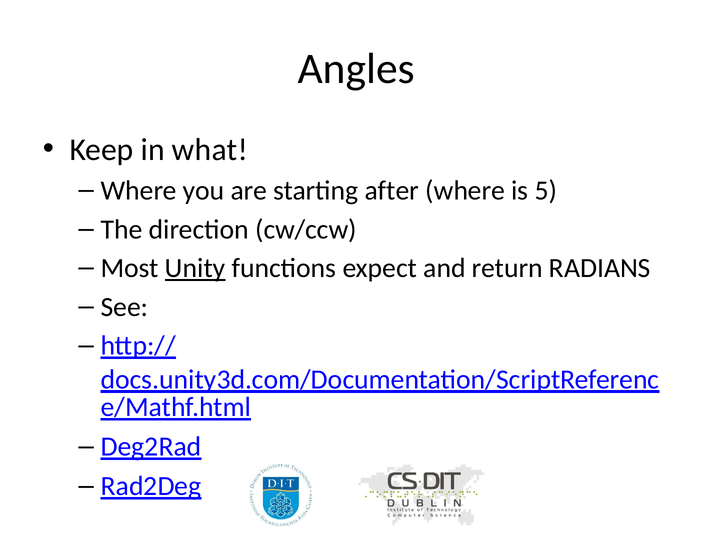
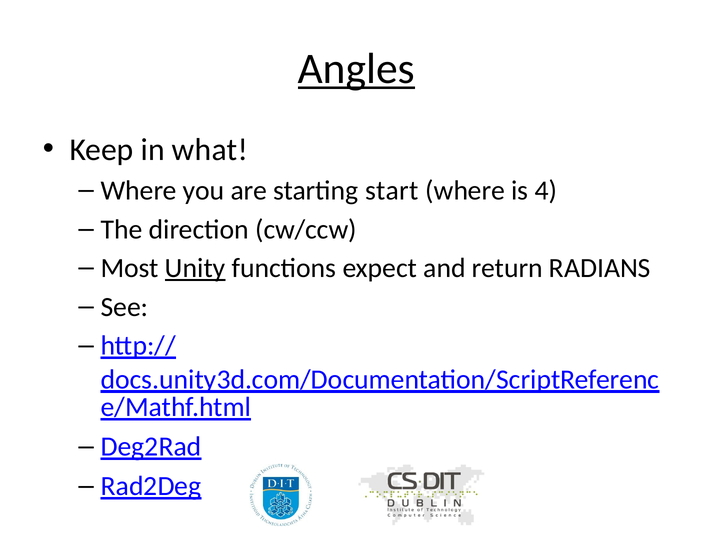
Angles underline: none -> present (356, 69)
after: after -> start (392, 190)
5: 5 -> 4 (546, 190)
